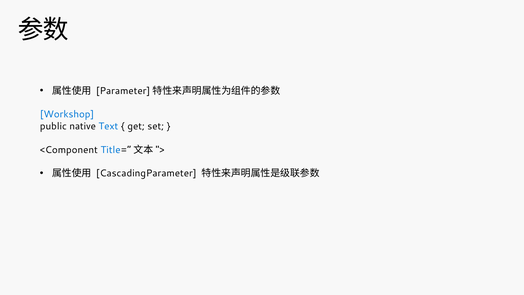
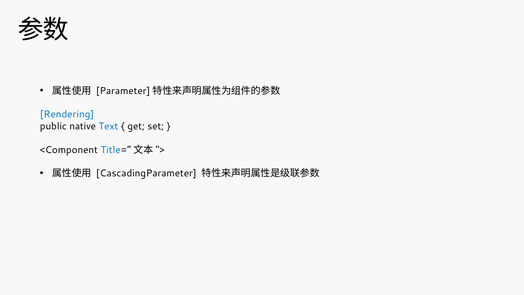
Workshop: Workshop -> Rendering (67, 114)
